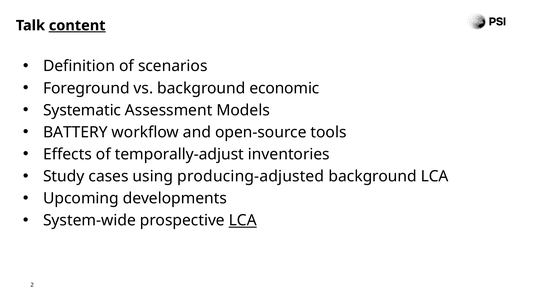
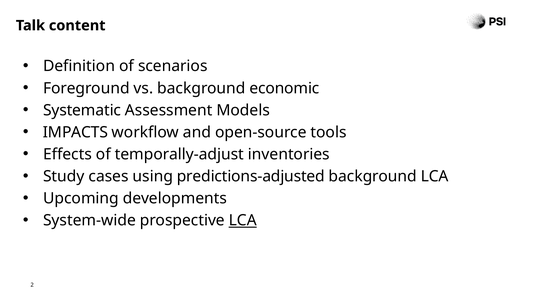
content underline: present -> none (77, 26)
BATTERY: BATTERY -> IMPACTS (75, 133)
producing-adjusted: producing-adjusted -> predictions-adjusted (251, 177)
